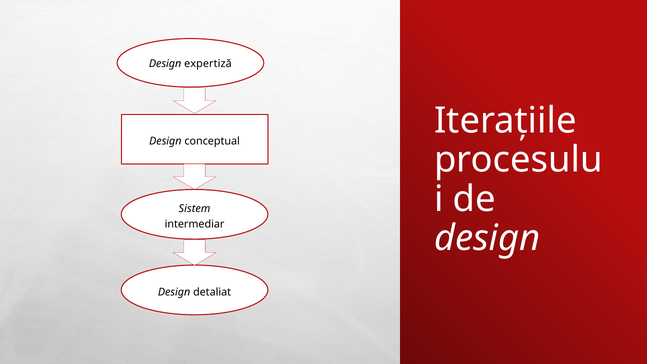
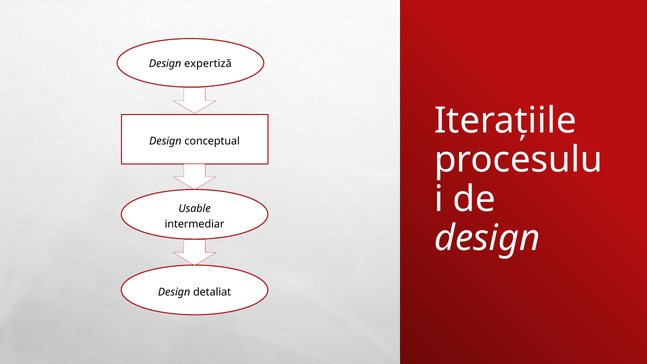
Sistem: Sistem -> Usable (195, 209)
